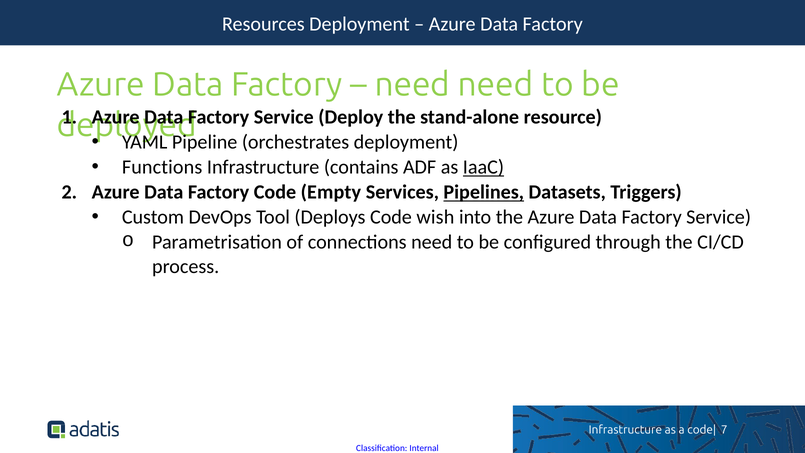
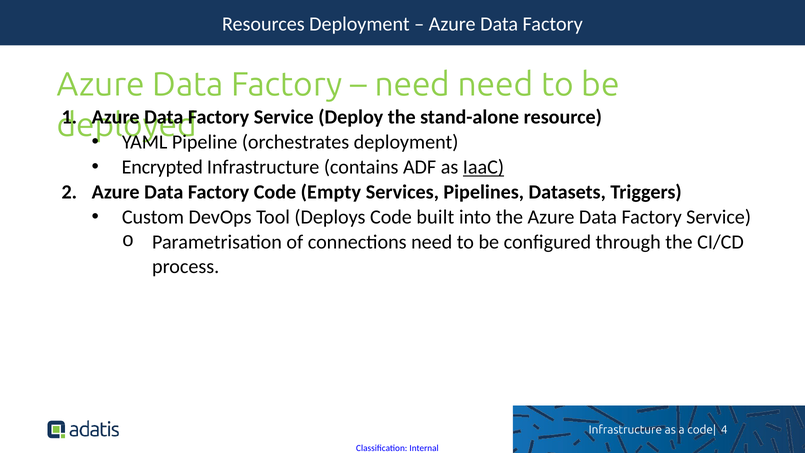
Functions: Functions -> Encrypted (162, 167)
Pipelines underline: present -> none (484, 192)
wish: wish -> built (435, 217)
7: 7 -> 4 (724, 430)
